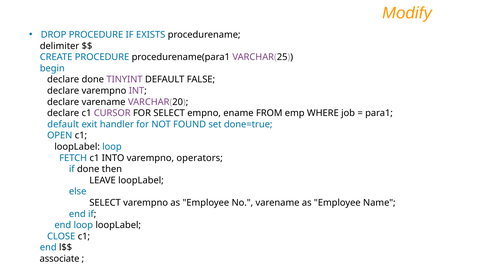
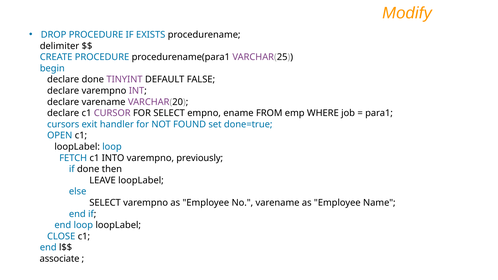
default: default -> cursors (63, 124)
operators: operators -> previously (200, 158)
